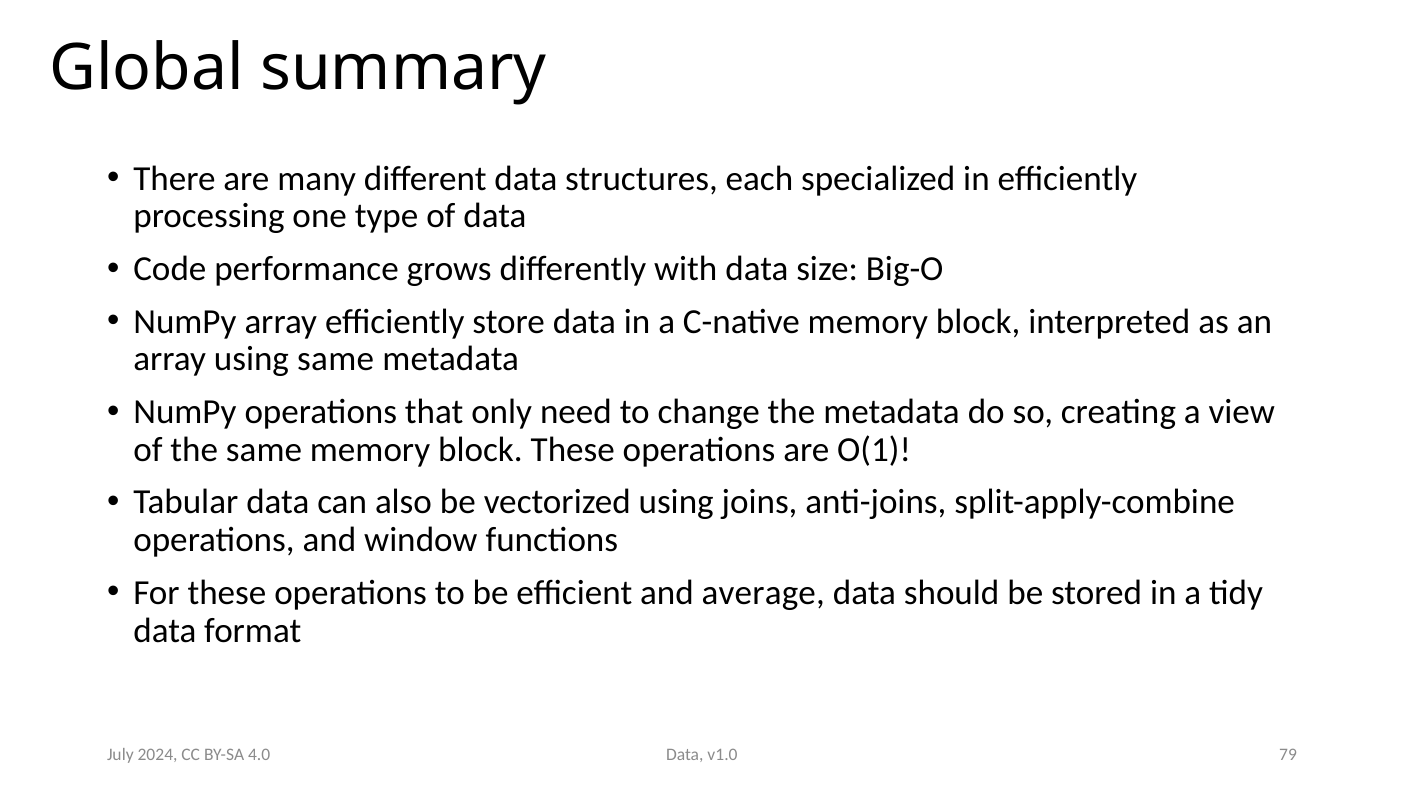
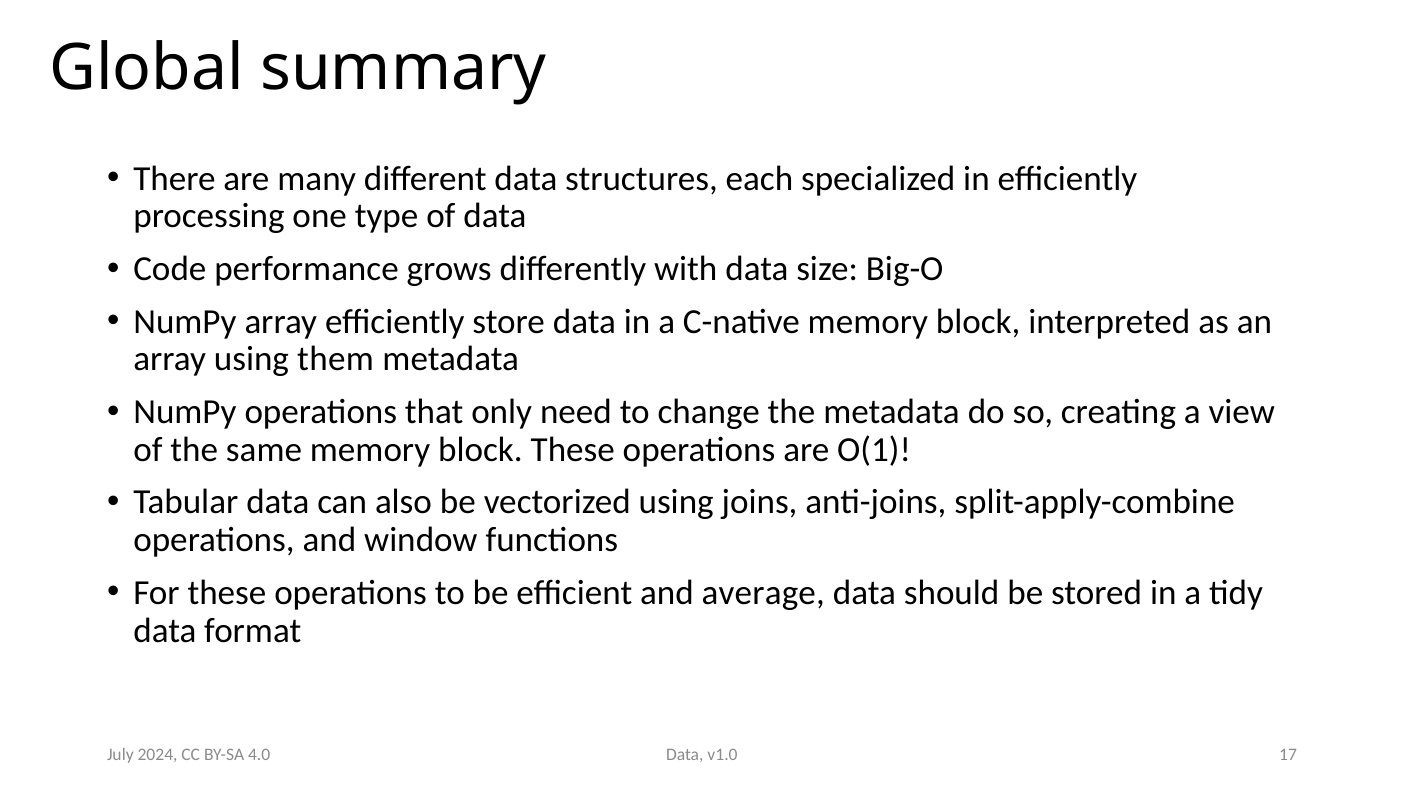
using same: same -> them (336, 359)
79: 79 -> 17 (1288, 754)
